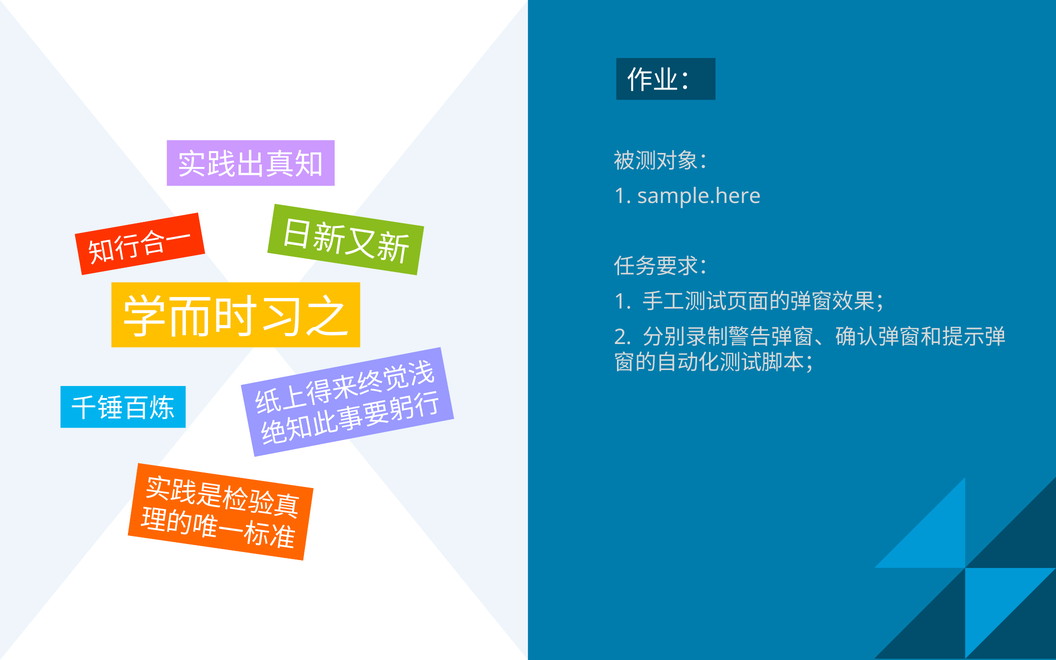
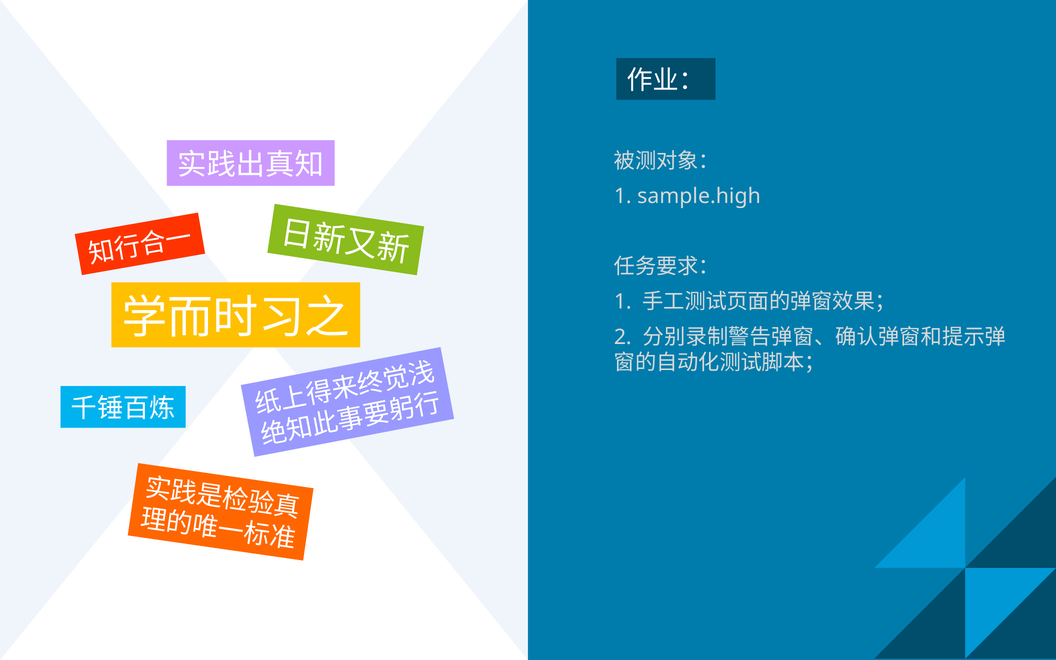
sample.here: sample.here -> sample.high (699, 196)
